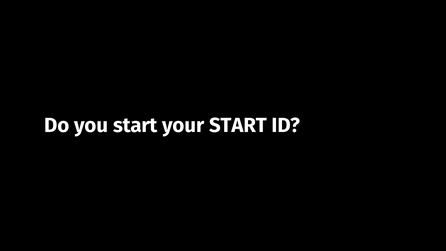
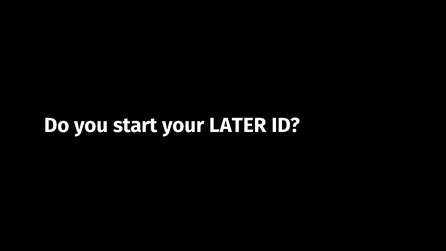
your START: START -> LATER (238, 125)
